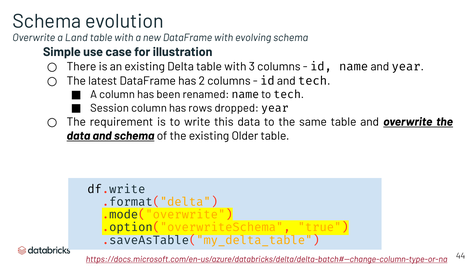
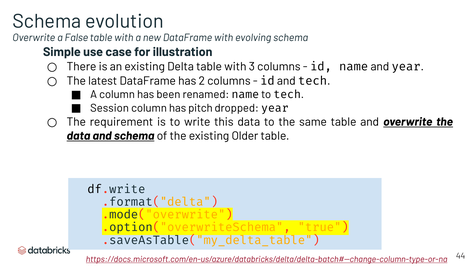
Land: Land -> False (76, 38)
rows: rows -> pitch (200, 108)
